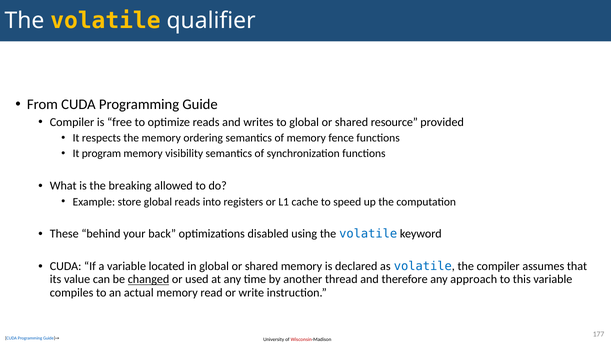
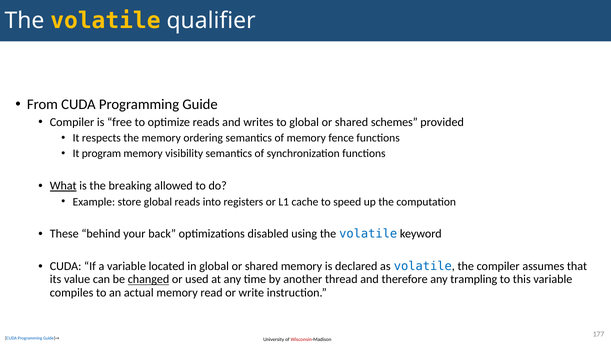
resource: resource -> schemes (394, 122)
What underline: none -> present (63, 186)
approach: approach -> trampling (474, 279)
